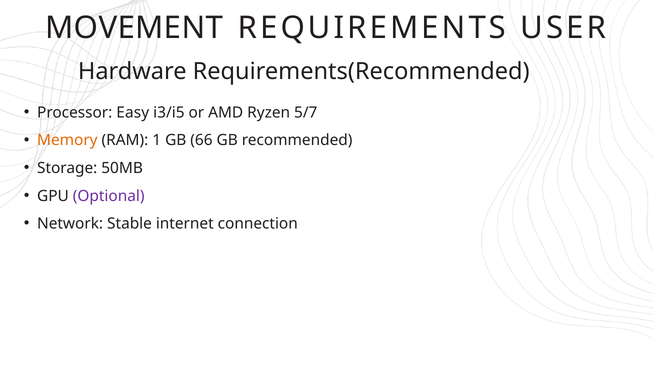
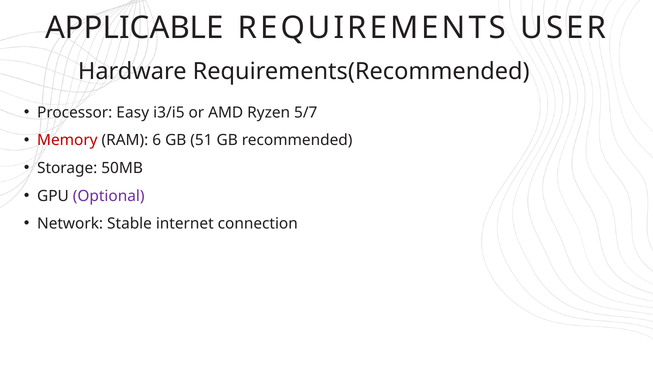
MOVEMENT: MOVEMENT -> APPLICABLE (134, 28)
Memory colour: orange -> red (67, 140)
1: 1 -> 6 (157, 140)
66: 66 -> 51 (201, 140)
